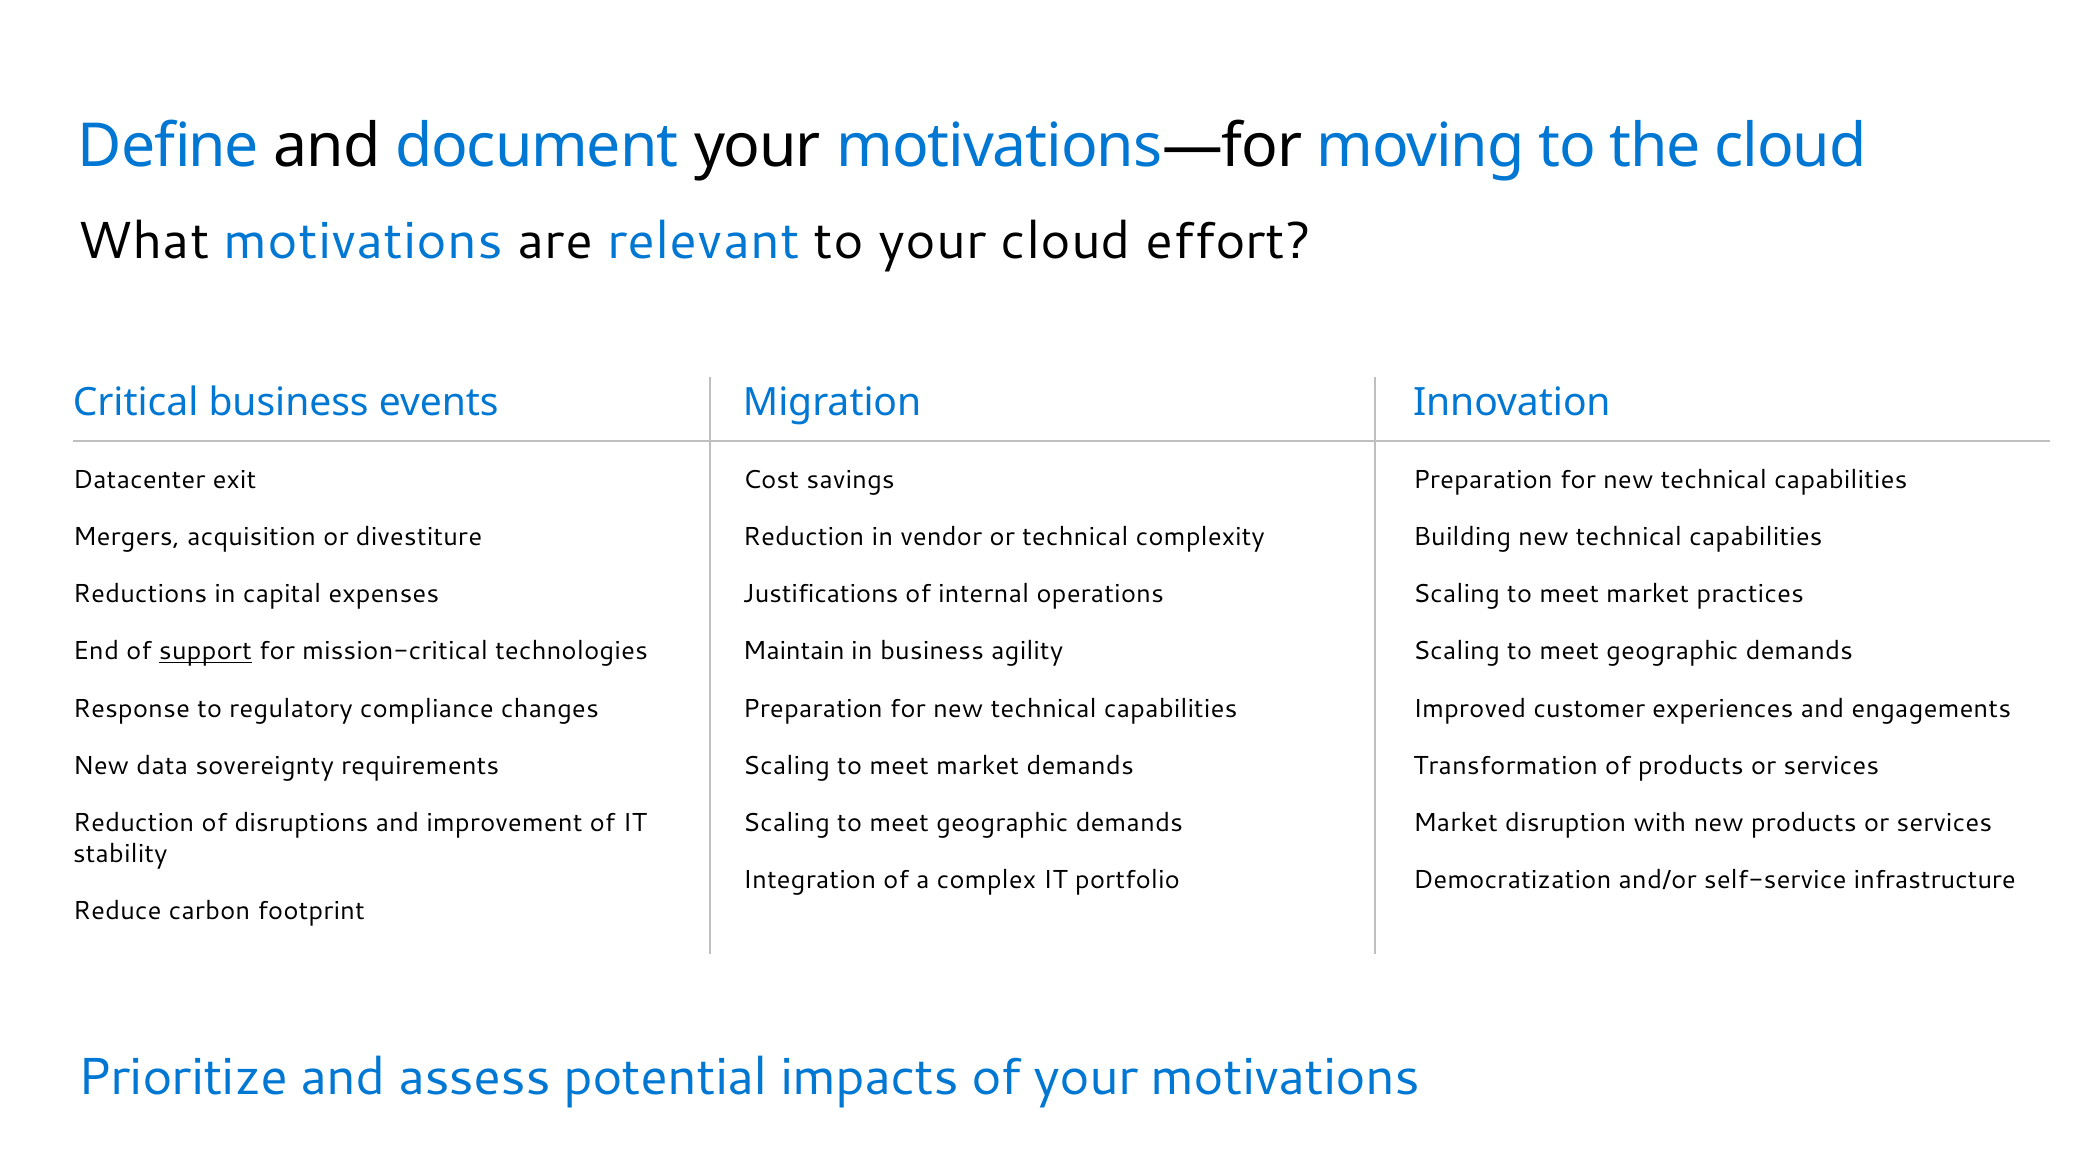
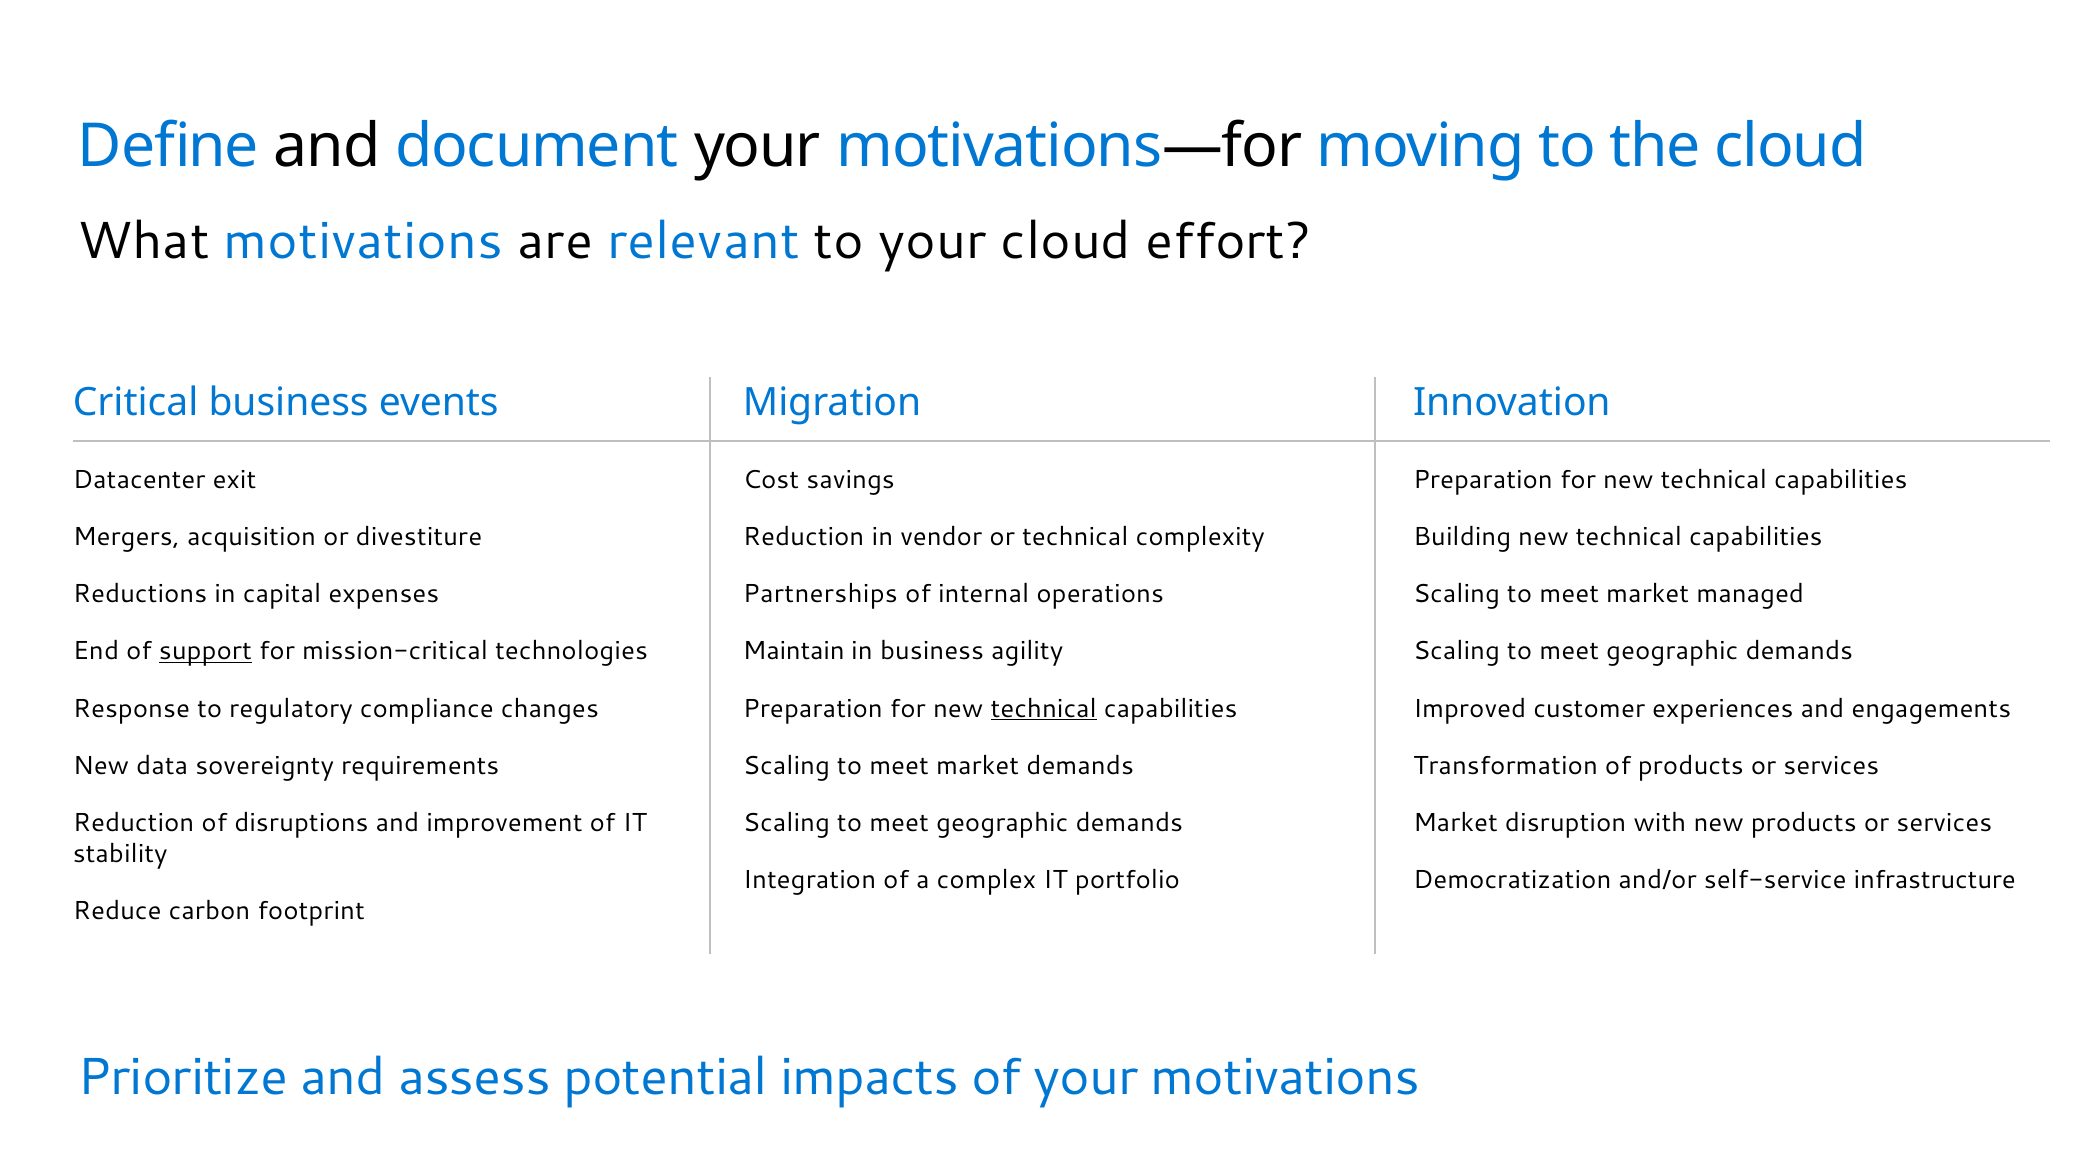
Justifications: Justifications -> Partnerships (820, 594)
practices: practices -> managed (1750, 594)
technical underline: none -> present (1044, 709)
